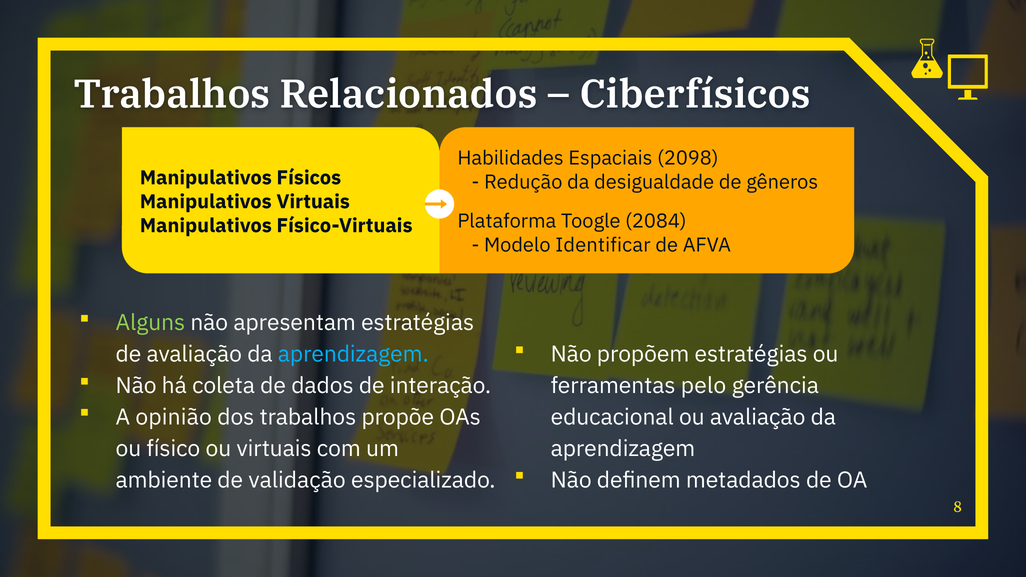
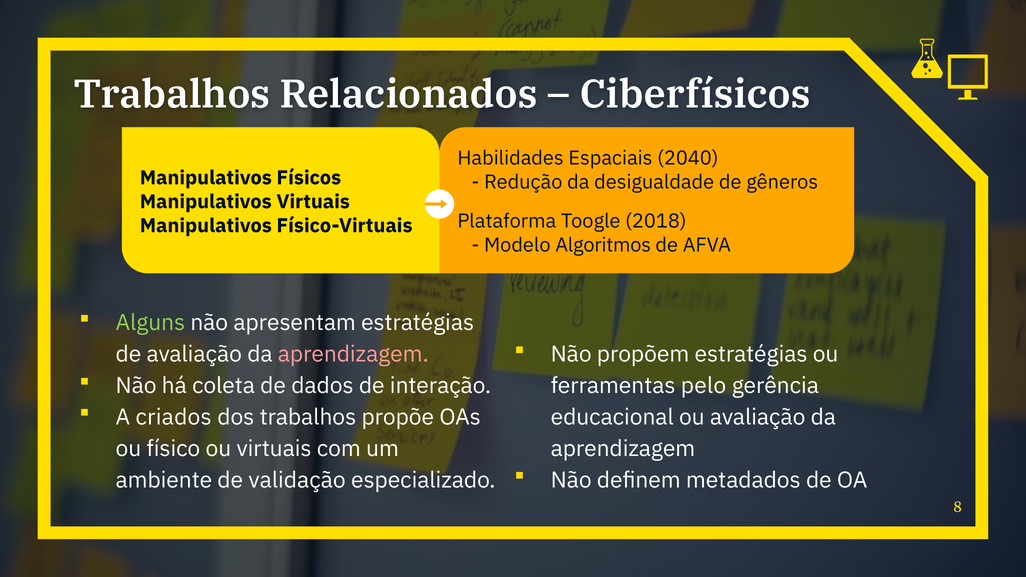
2098: 2098 -> 2040 (688, 158)
2084: 2084 -> 2018 (656, 221)
Identificar: Identificar -> Algoritmos (603, 245)
aprendizagem colour: light blue -> pink (353, 354)
opinião: opinião -> criados (174, 417)
